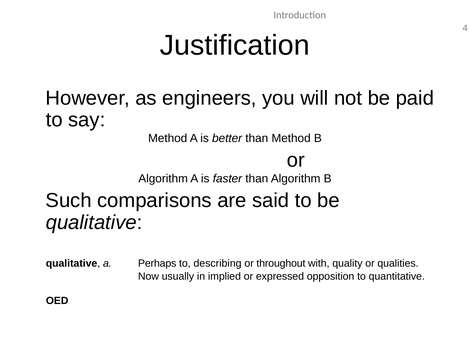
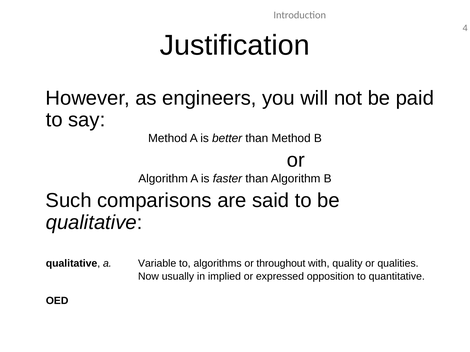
Perhaps: Perhaps -> Variable (157, 264)
describing: describing -> algorithms (218, 264)
